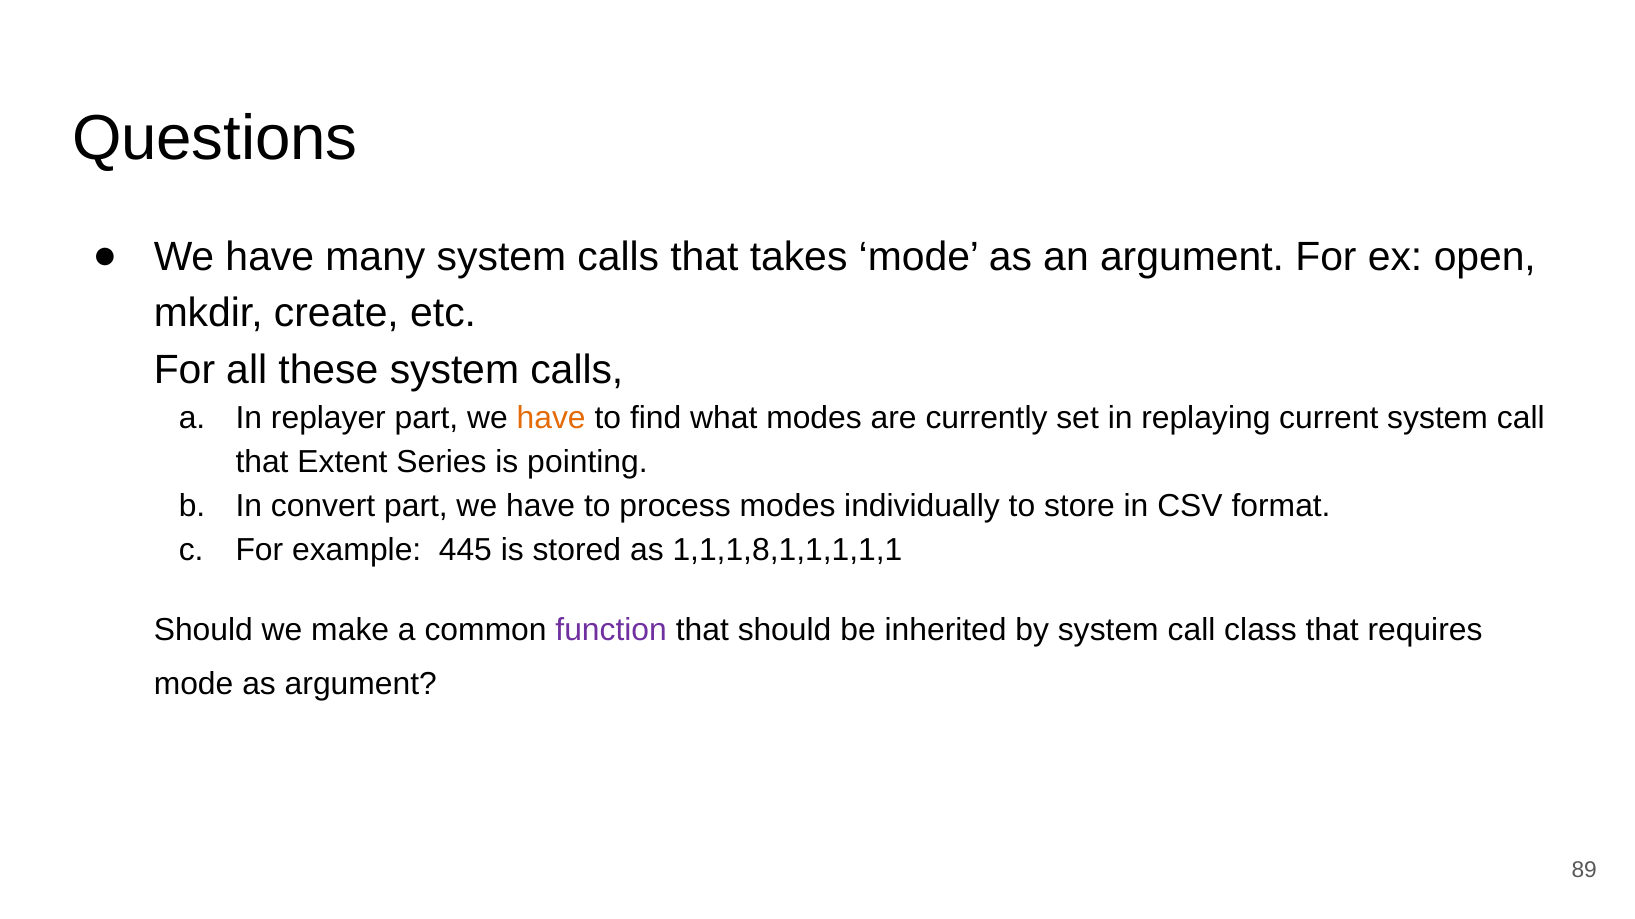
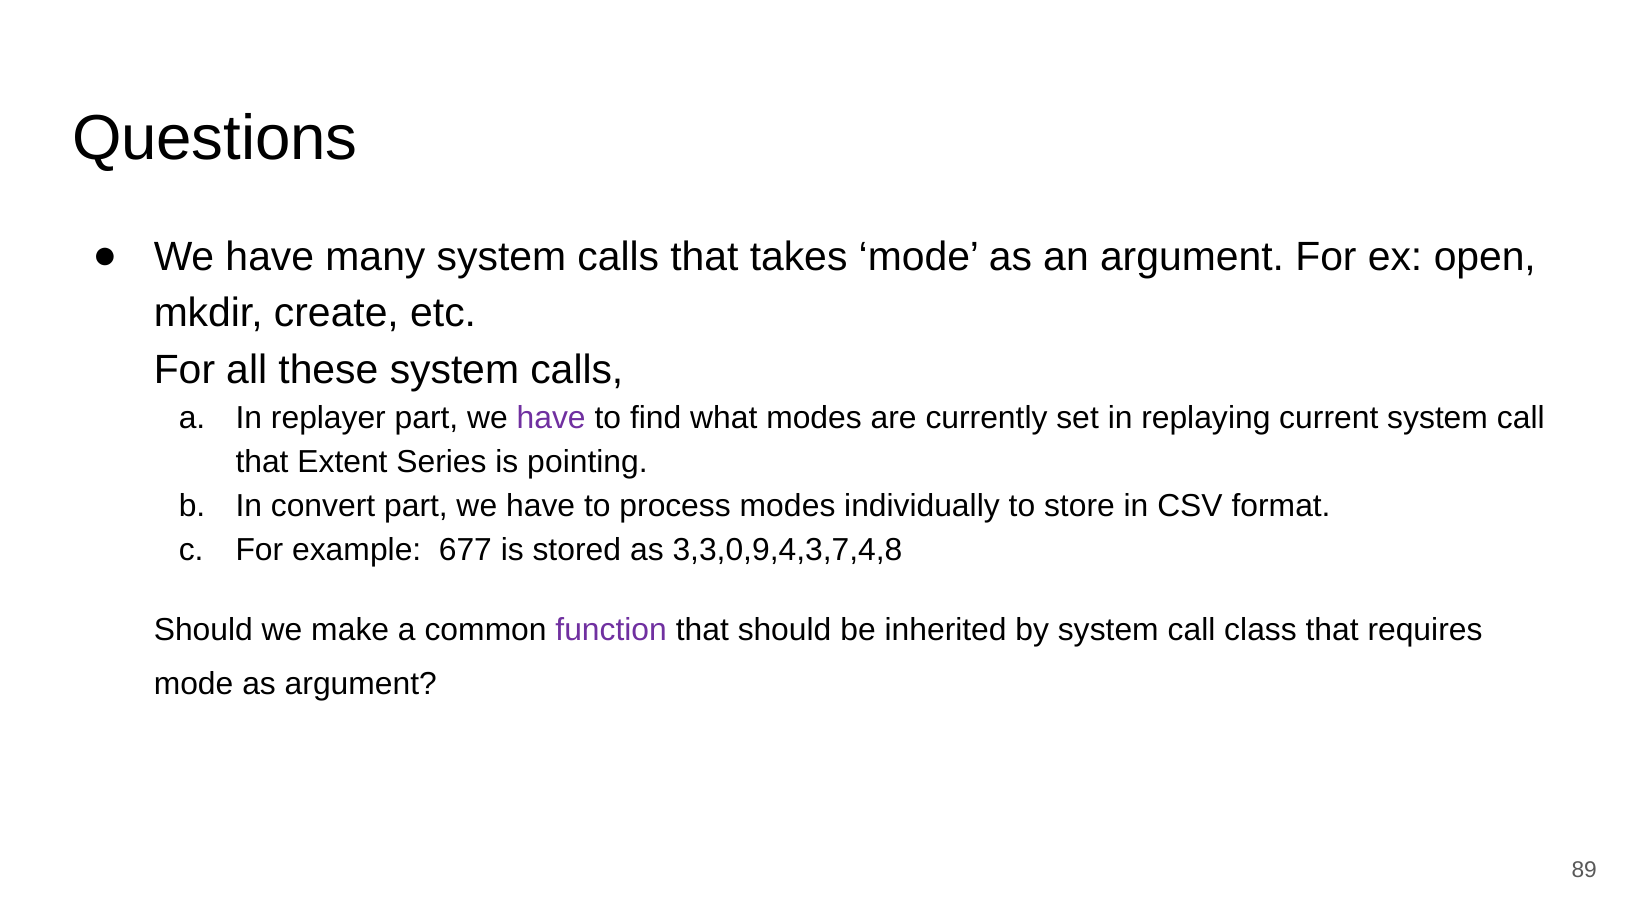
have colour: orange -> purple (551, 419)
445: 445 -> 677 (465, 550)
1,1,1,8,1,1,1,1,1: 1,1,1,8,1,1,1,1,1 -> 3,3,0,9,4,3,7,4,8 (787, 550)
